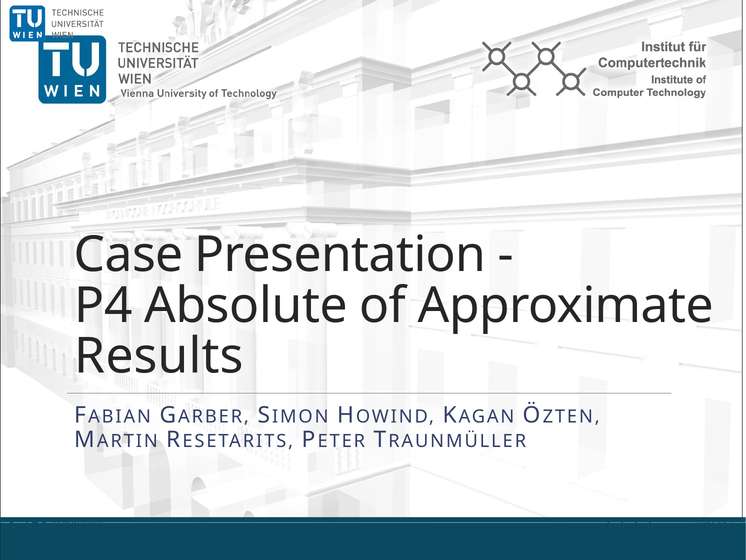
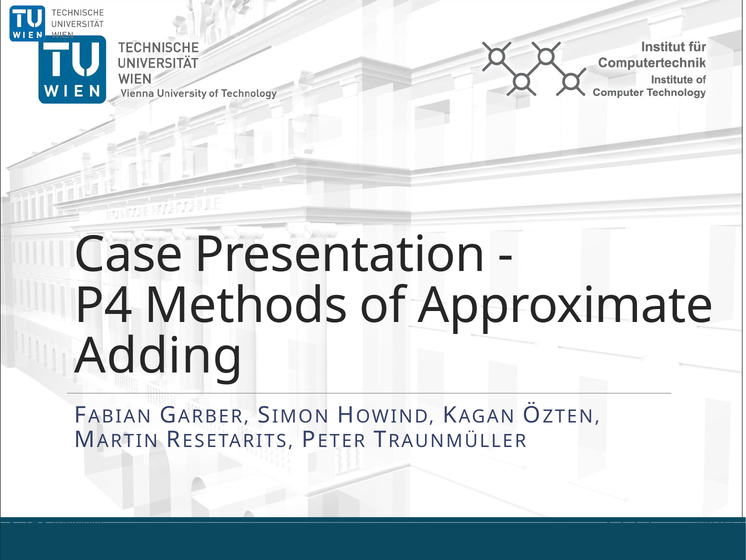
Absolute: Absolute -> Methods (246, 305)
Results: Results -> Adding (159, 356)
